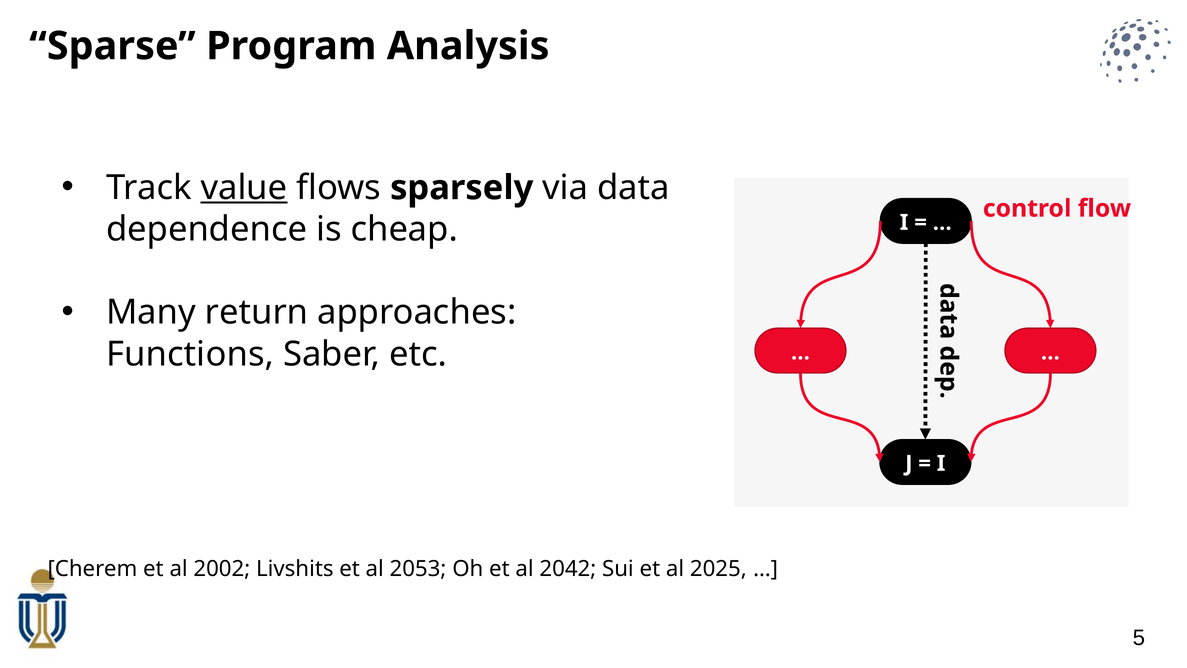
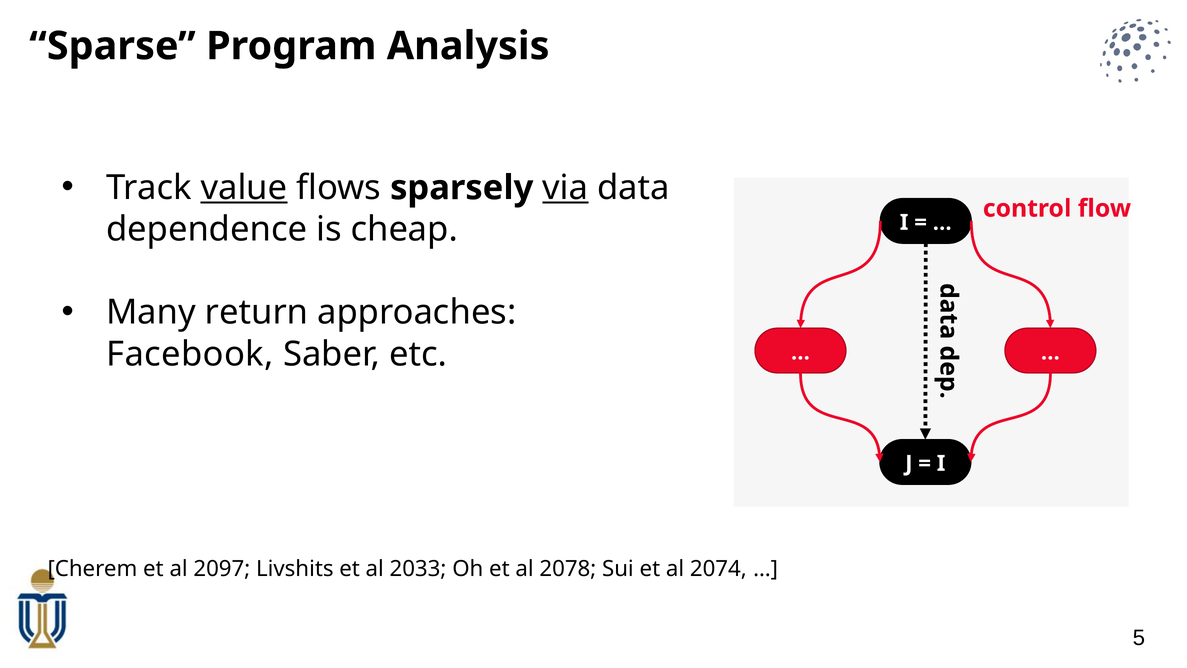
via underline: none -> present (565, 188)
Functions: Functions -> Facebook (190, 354)
2002: 2002 -> 2097 (222, 569)
2053: 2053 -> 2033 (418, 569)
2042: 2042 -> 2078 (568, 569)
2025: 2025 -> 2074 (718, 569)
